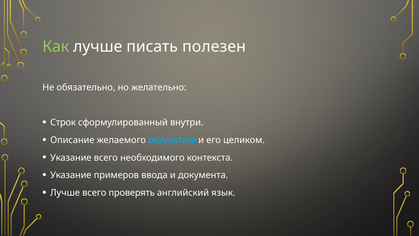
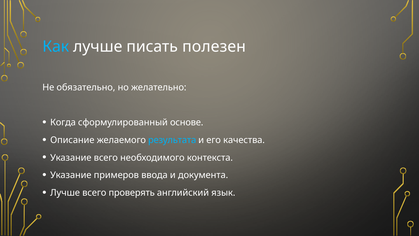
Как colour: light green -> light blue (56, 47)
Строк: Строк -> Когда (63, 122)
внутри: внутри -> основе (187, 122)
целиком: целиком -> качества (244, 140)
